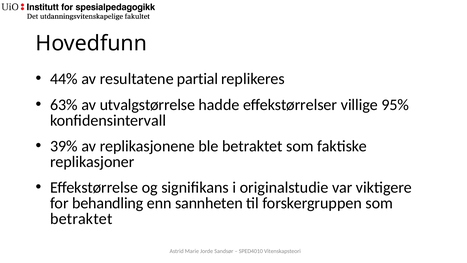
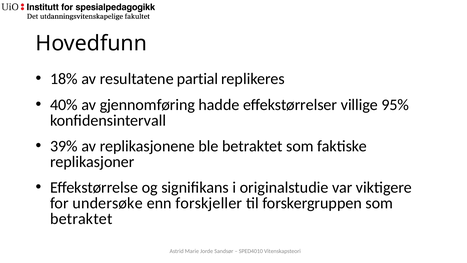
44%: 44% -> 18% (64, 79)
63%: 63% -> 40% (64, 105)
utvalgstørrelse: utvalgstørrelse -> gjennomføring (147, 105)
behandling: behandling -> undersøke (108, 203)
sannheten: sannheten -> forskjeller (209, 203)
